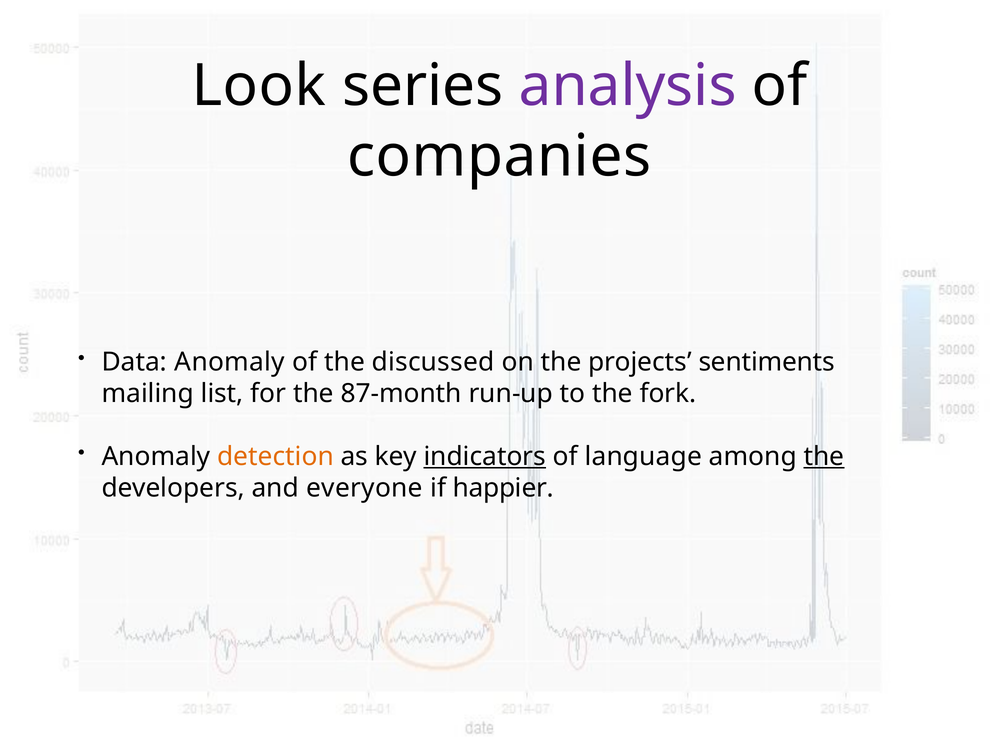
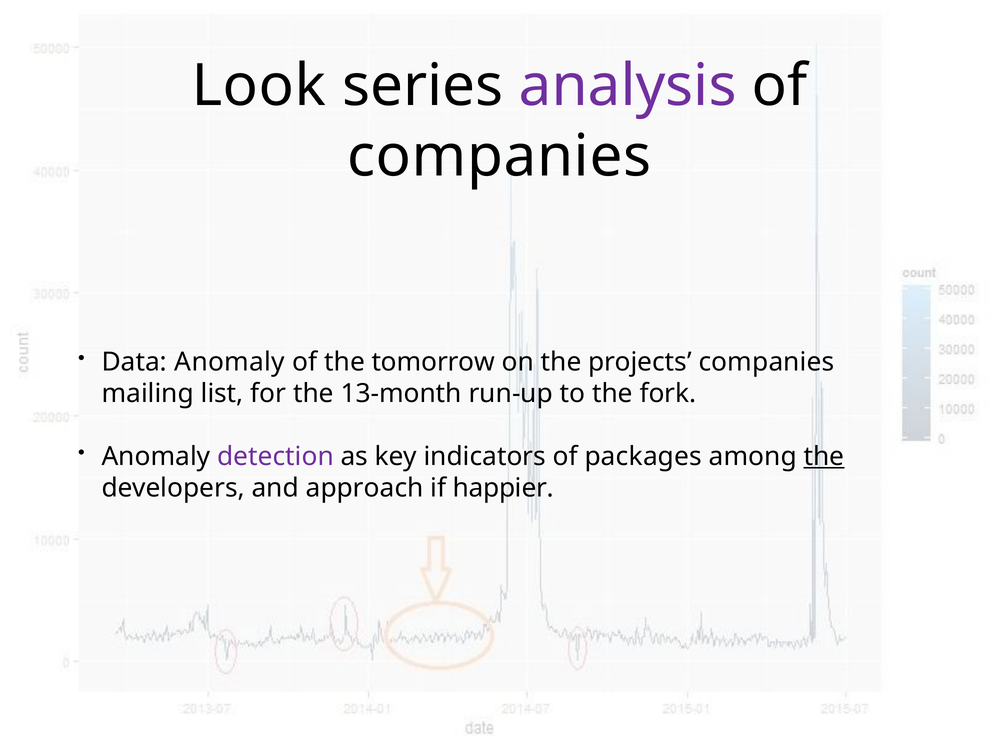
discussed: discussed -> tomorrow (433, 362)
projects sentiments: sentiments -> companies (766, 362)
87-month: 87-month -> 13-month (401, 394)
detection colour: orange -> purple (275, 457)
indicators underline: present -> none (485, 457)
language: language -> packages (643, 457)
everyone: everyone -> approach (365, 488)
